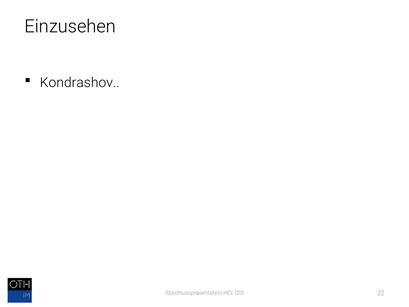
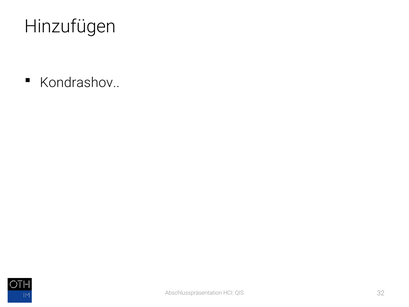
Einzusehen: Einzusehen -> Hinzufügen (70, 27)
